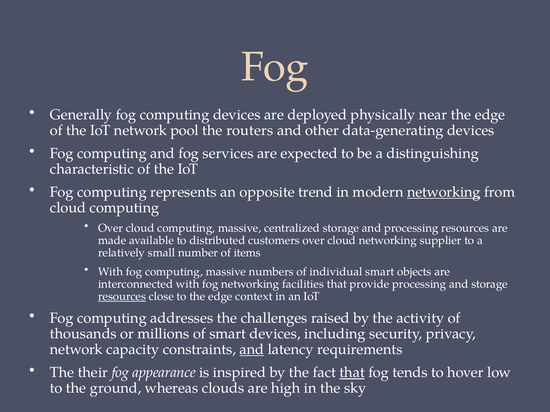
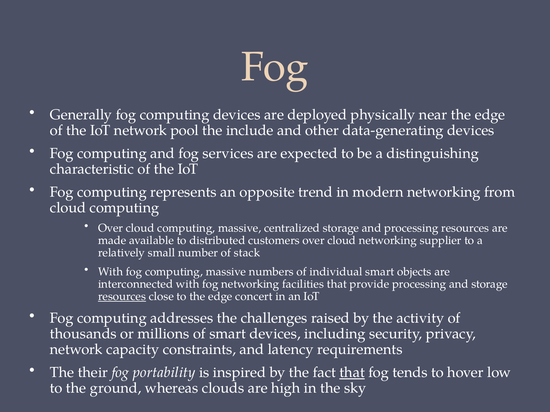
routers: routers -> include (250, 130)
networking underline: present -> none (444, 192)
items: items -> stack (247, 253)
context: context -> concert (254, 297)
and underline: present -> none (252, 350)
appearance: appearance -> portability (164, 373)
